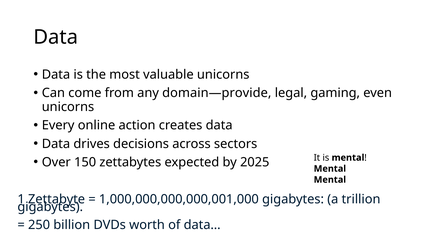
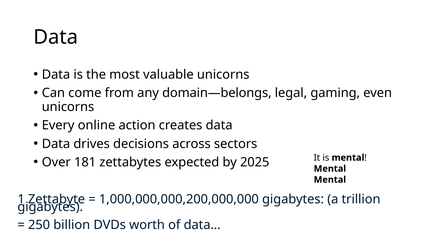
domain—provide: domain—provide -> domain—belongs (217, 93)
150: 150 -> 181 (85, 162)
1,000,000,000,000,001,000: 1,000,000,000,000,001,000 -> 1,000,000,000,200,000,000 (179, 199)
